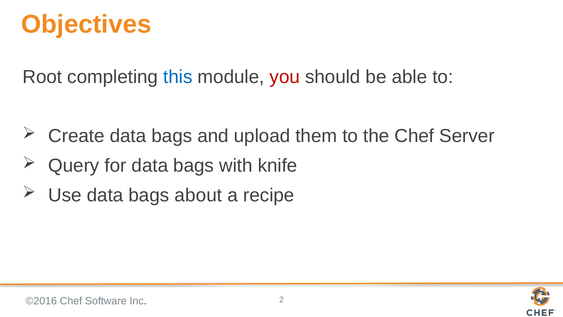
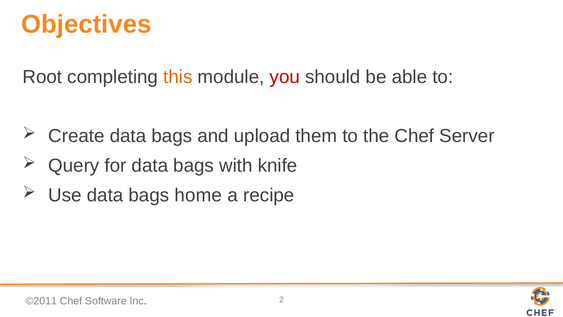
this colour: blue -> orange (178, 77)
about: about -> home (198, 195)
©2016: ©2016 -> ©2011 (41, 301)
